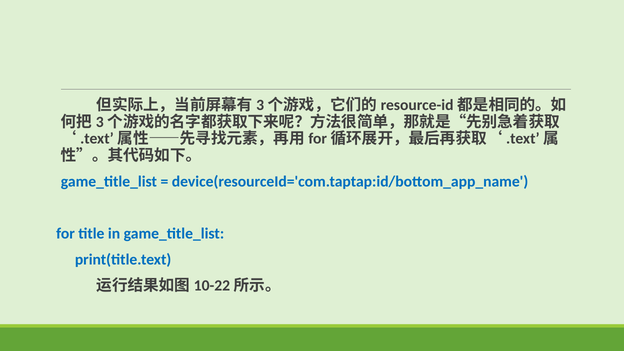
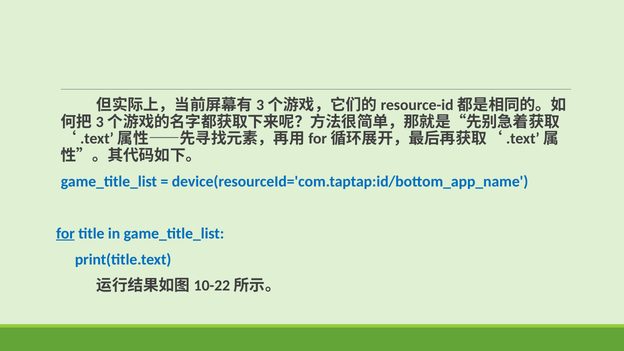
for underline: none -> present (65, 233)
